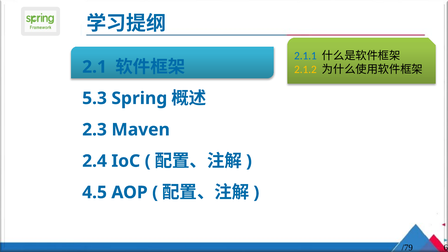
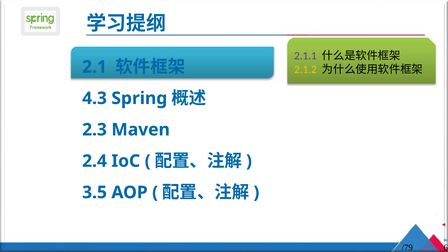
2.1.1 colour: blue -> purple (305, 56)
5.3: 5.3 -> 4.3 (95, 98)
4.5: 4.5 -> 3.5 (95, 192)
